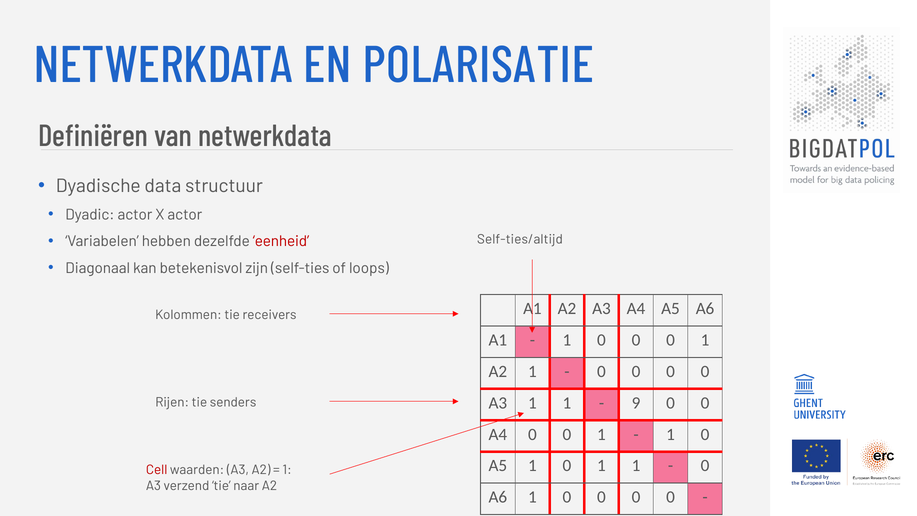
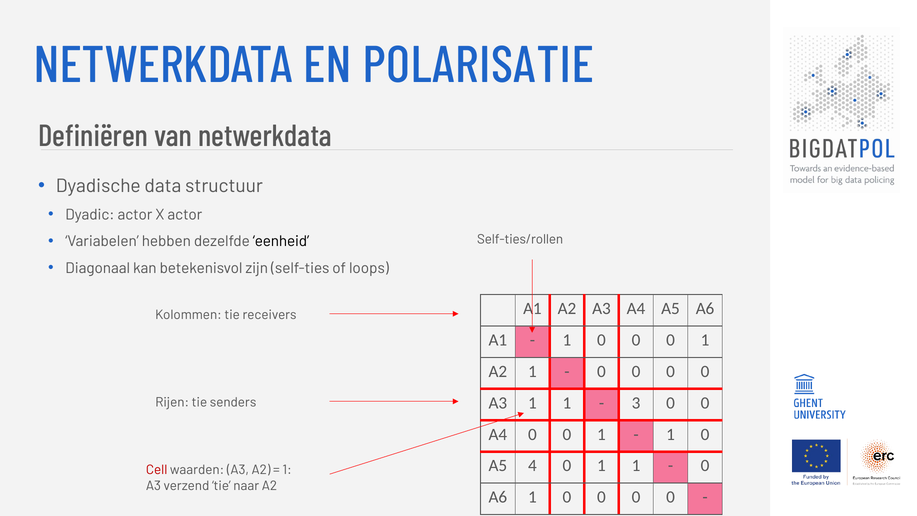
eenheid colour: red -> black (281, 241)
Self-ties/altijd: Self-ties/altijd -> Self-ties/rollen (520, 239)
9: 9 -> 3 (636, 403)
A5 1: 1 -> 4 (532, 466)
